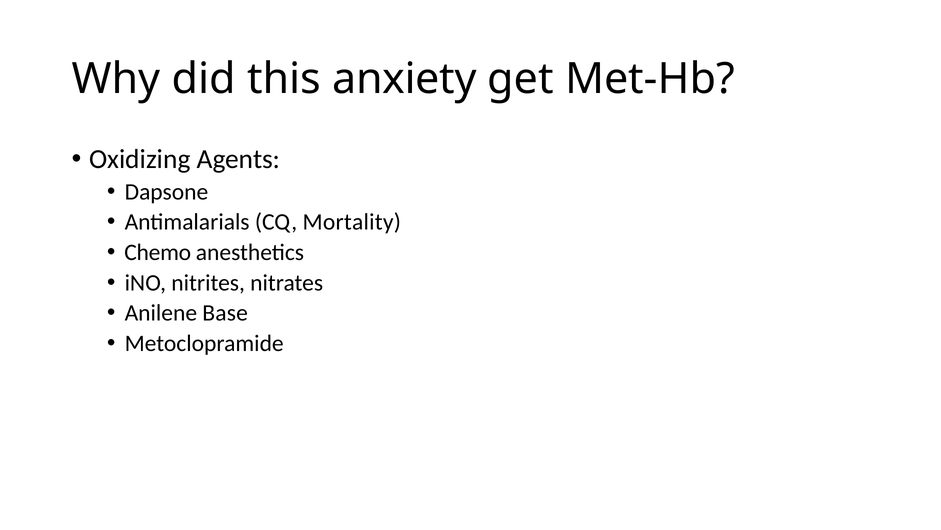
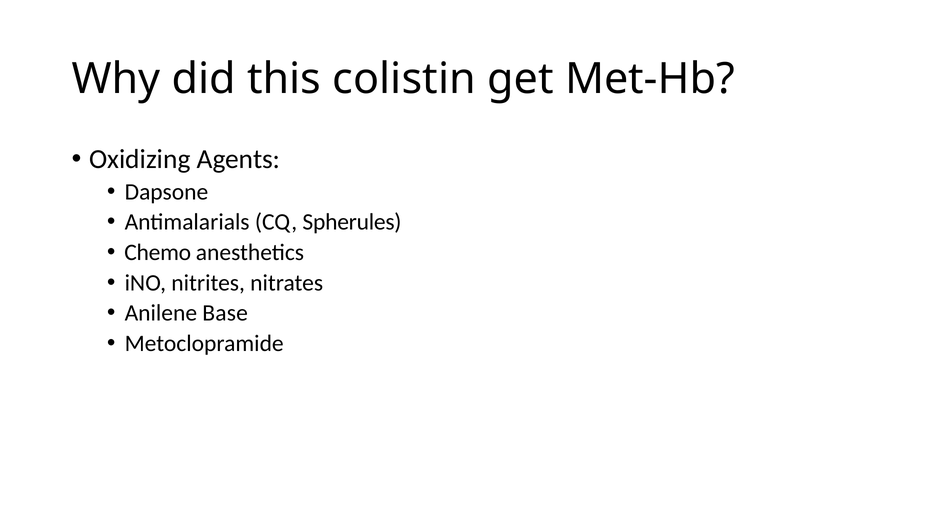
anxiety: anxiety -> colistin (404, 79)
Mortality: Mortality -> Spherules (352, 222)
